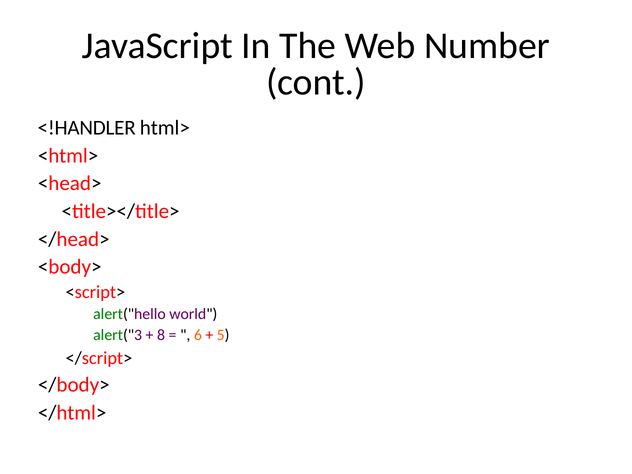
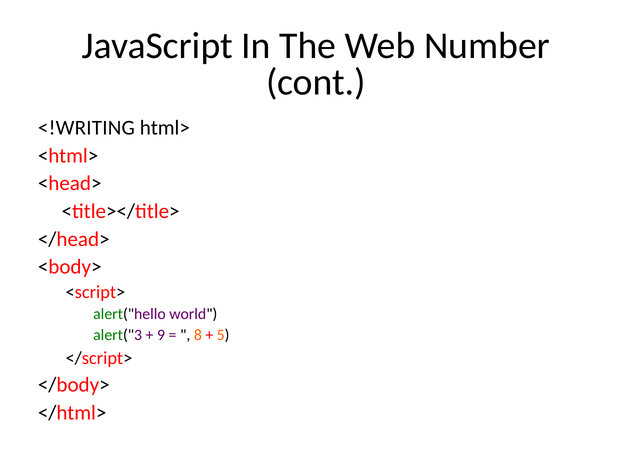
<!HANDLER: <!HANDLER -> <!WRITING (86, 128)
8: 8 -> 9 (161, 335)
6: 6 -> 8 (198, 335)
